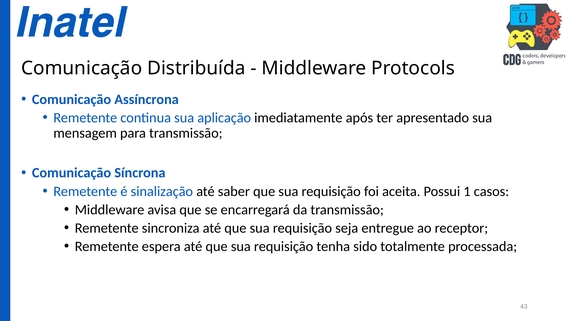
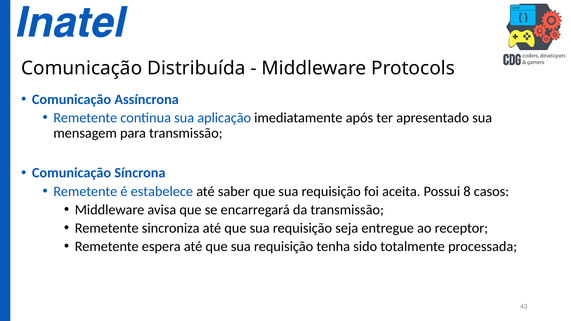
sinalização: sinalização -> estabelece (162, 191)
1: 1 -> 8 (467, 191)
